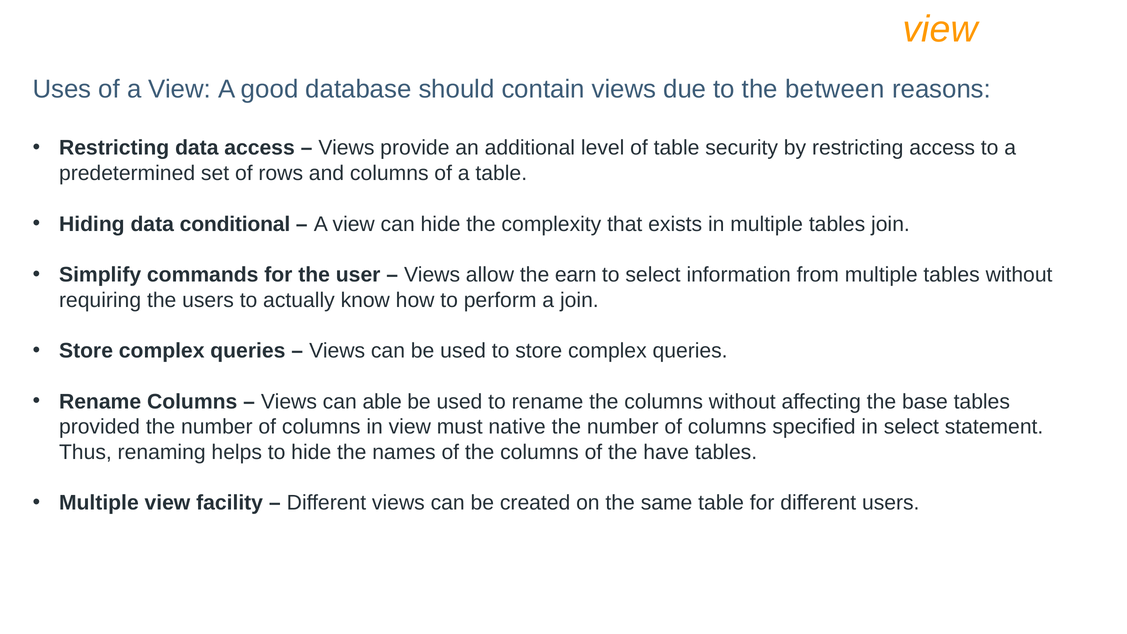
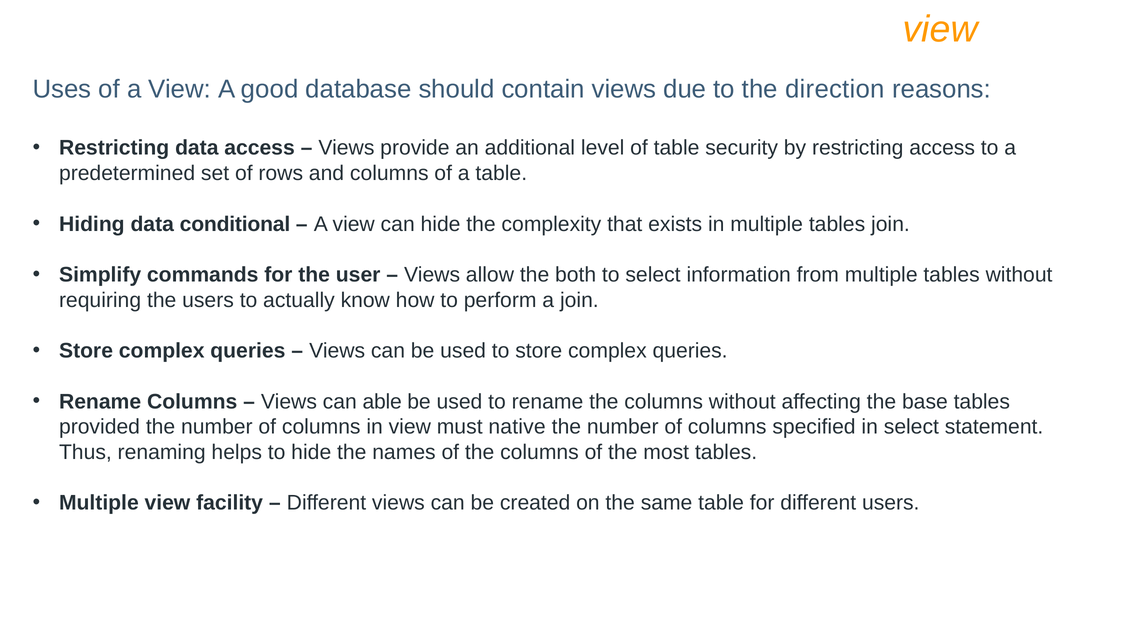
between: between -> direction (835, 89)
earn: earn -> both (576, 275)
have: have -> most (666, 452)
